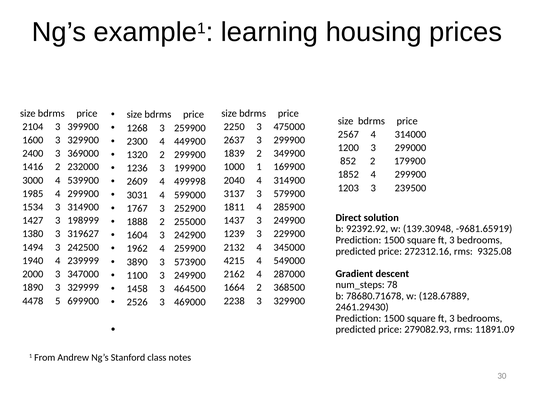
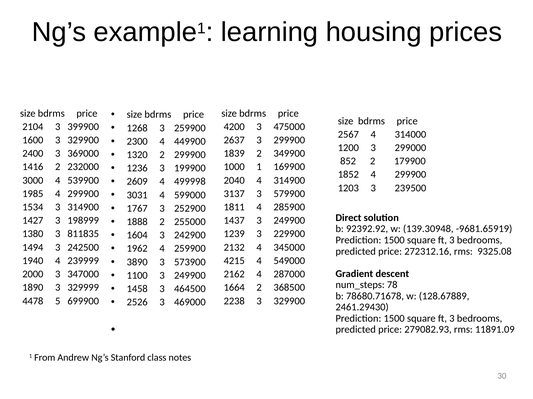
2250: 2250 -> 4200 (234, 127)
319627: 319627 -> 811835 (83, 234)
